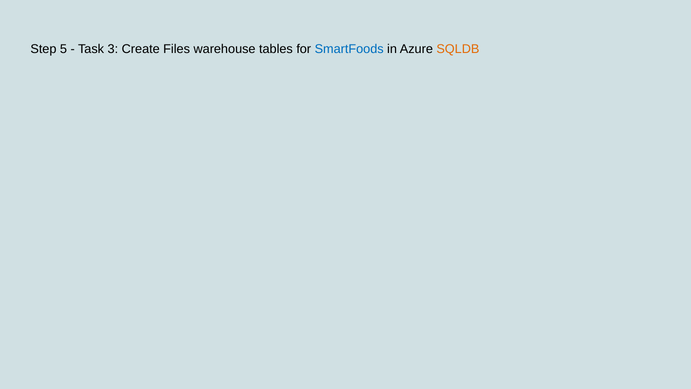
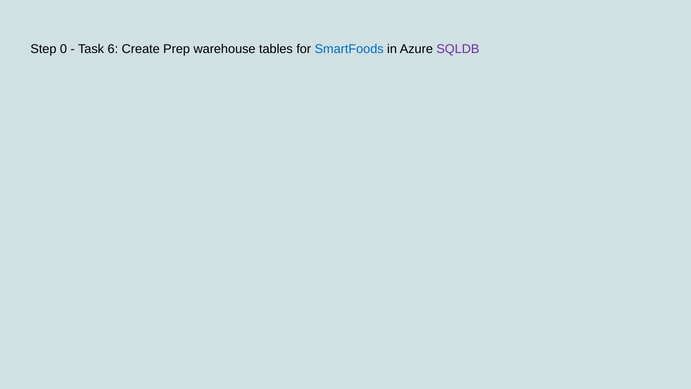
5: 5 -> 0 (64, 49)
3: 3 -> 6 (113, 49)
Files: Files -> Prep (177, 49)
SQLDB colour: orange -> purple (458, 49)
